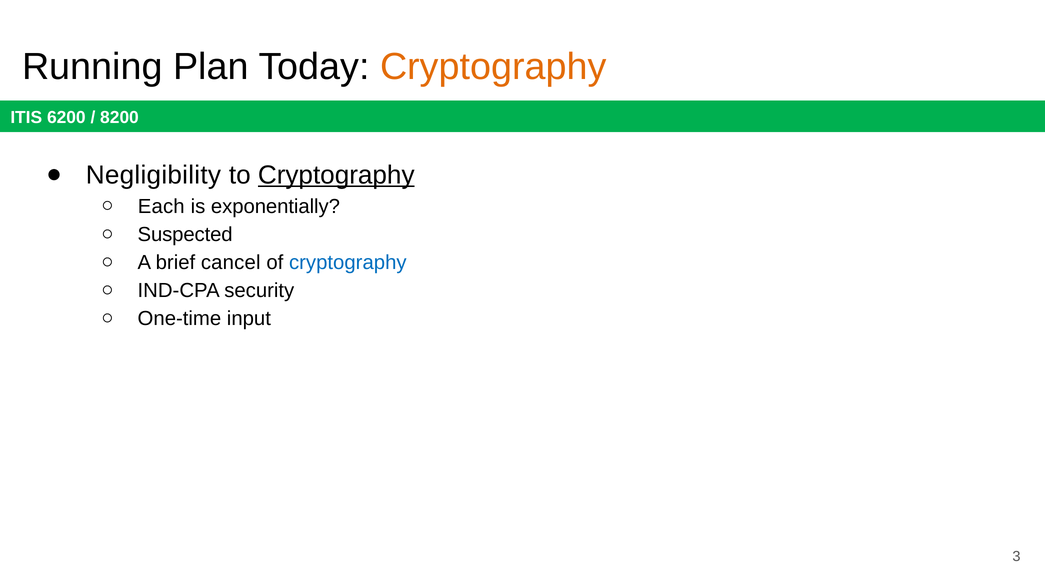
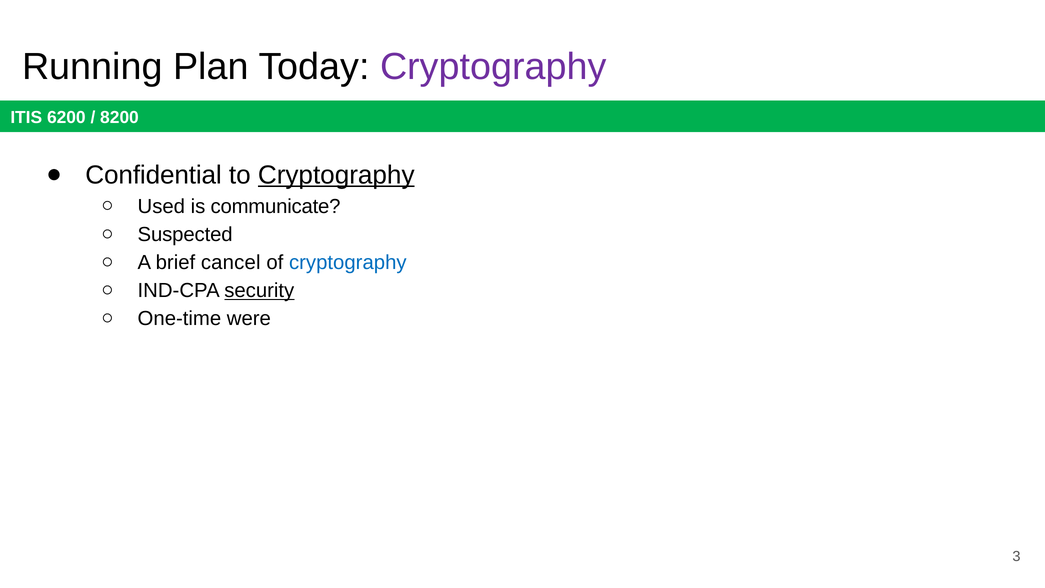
Cryptography colour: orange -> purple (493, 67)
Negligibility: Negligibility -> Confidential (154, 175)
Each: Each -> Used (161, 206)
exponentially: exponentially -> communicate (276, 206)
security underline: none -> present (259, 291)
input: input -> were (249, 319)
